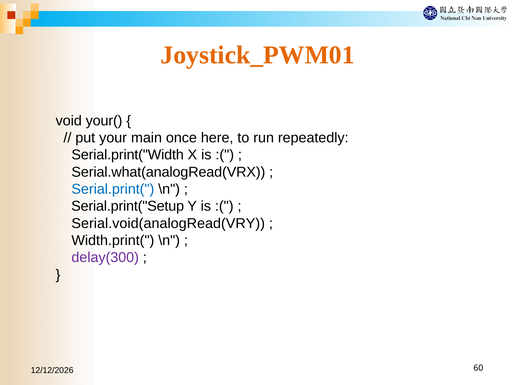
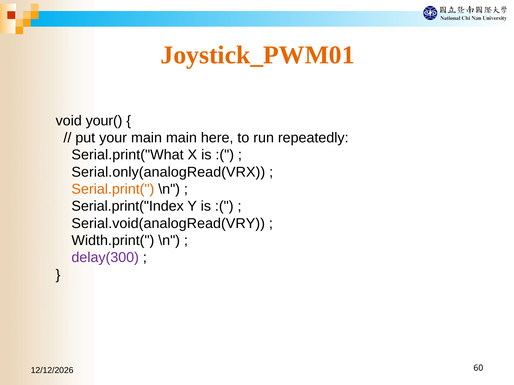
main once: once -> main (181, 138)
Serial.print("Width: Serial.print("Width -> Serial.print("What (128, 155)
Serial.what(analogRead(VRX: Serial.what(analogRead(VRX -> Serial.only(analogRead(VRX (168, 172)
Serial.print( colour: blue -> orange (113, 189)
Serial.print("Setup: Serial.print("Setup -> Serial.print("Index (128, 206)
